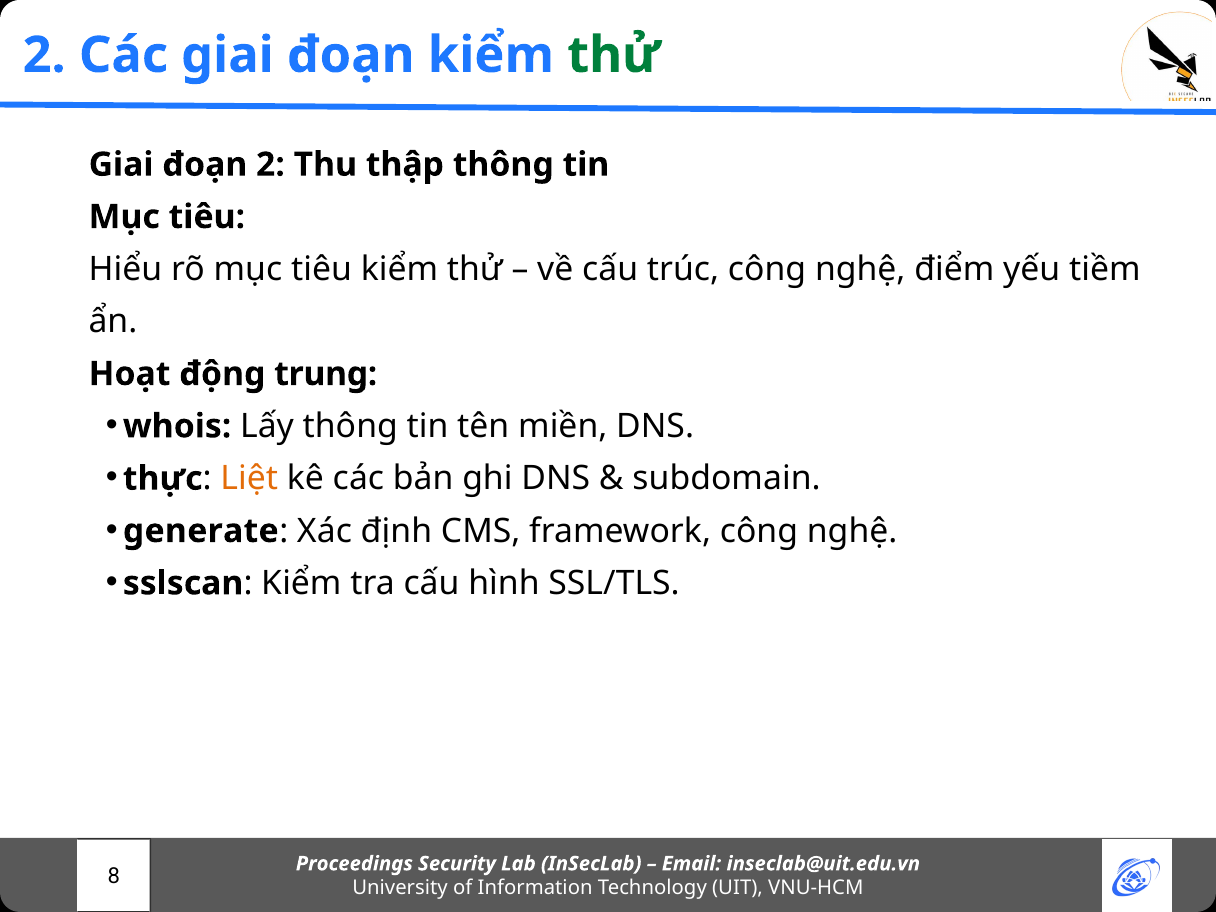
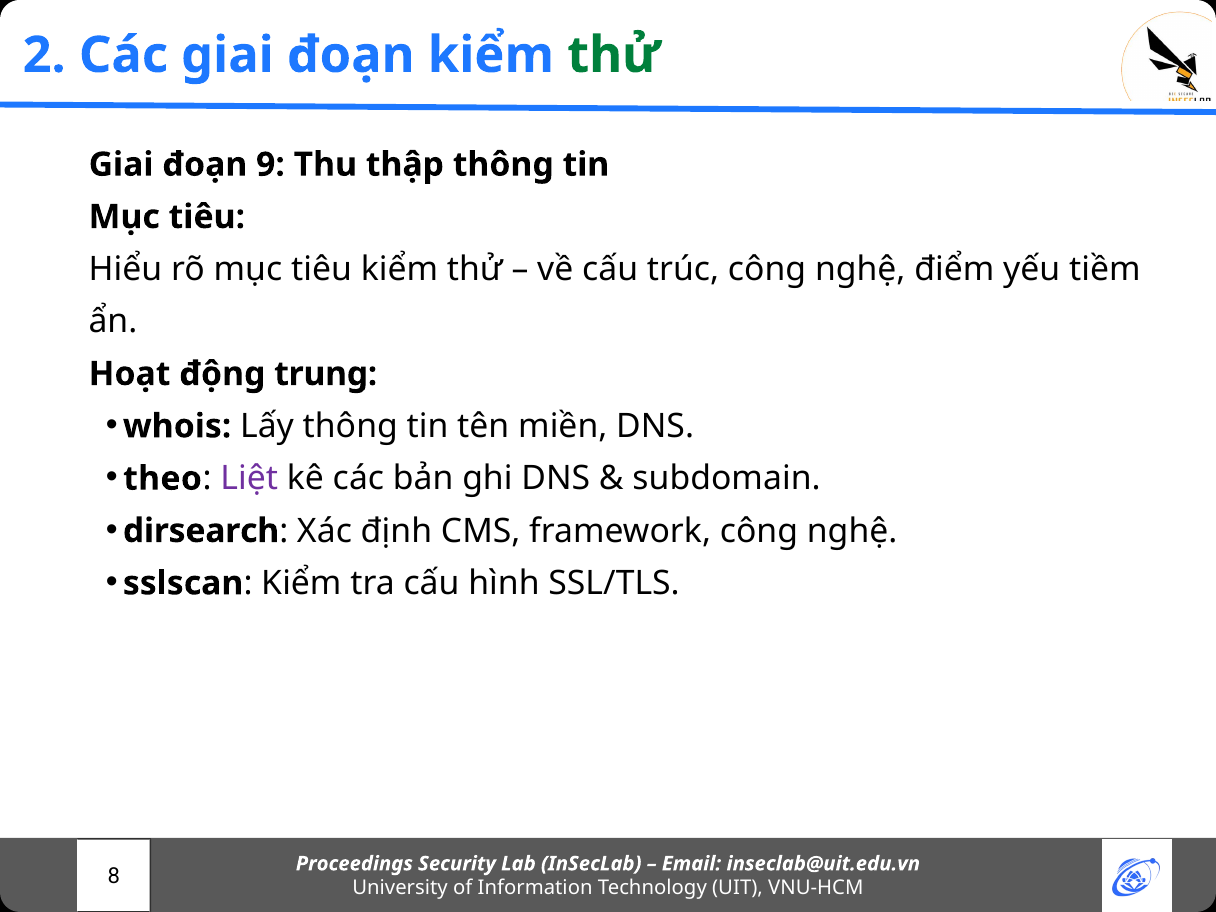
đoạn 2: 2 -> 9 (270, 165)
thực: thực -> theo (163, 479)
Liệt colour: orange -> purple (249, 479)
generate: generate -> dirsearch (201, 531)
